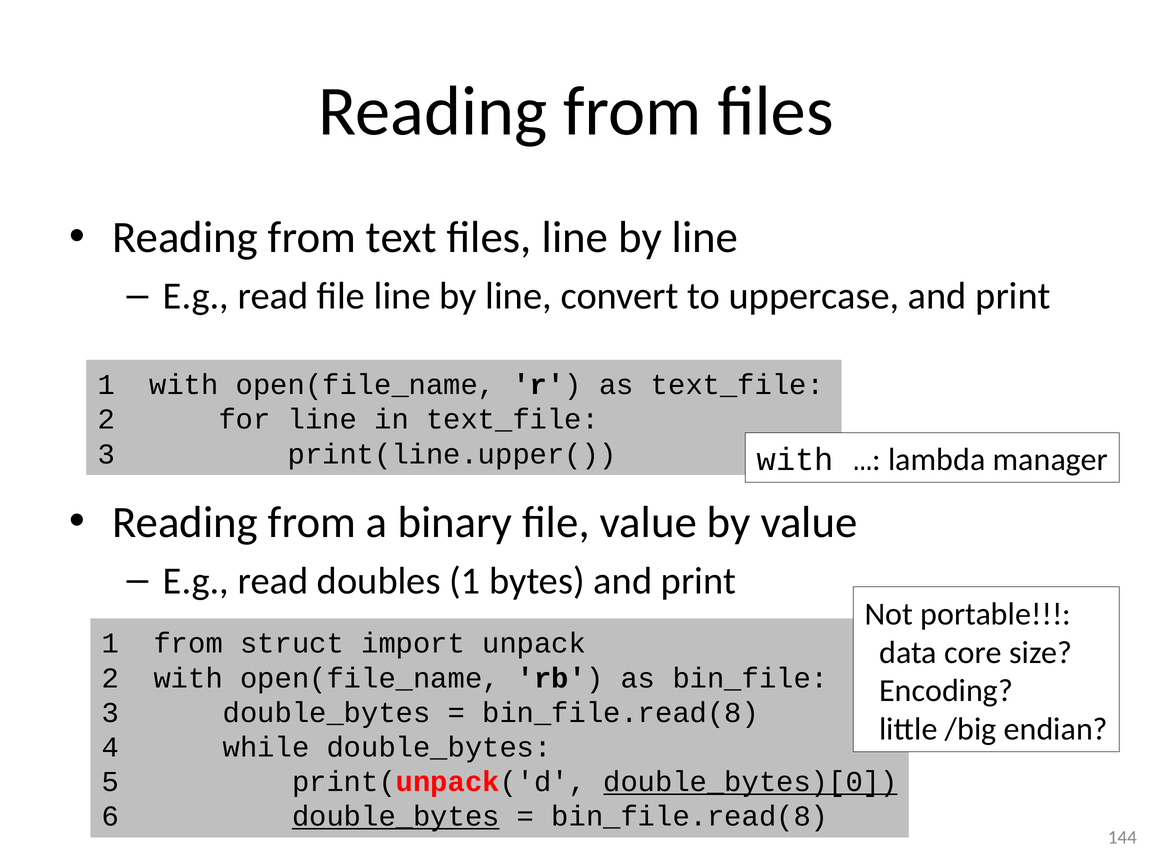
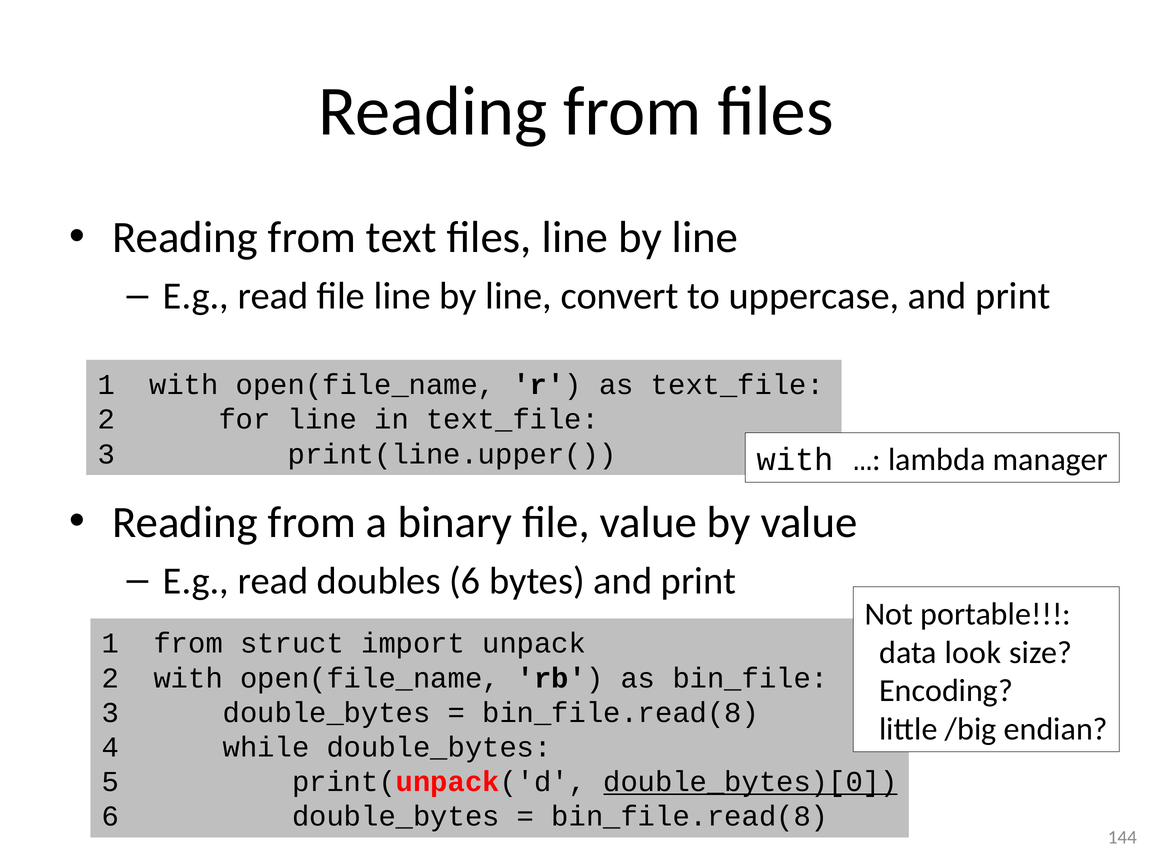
doubles 1: 1 -> 6 (465, 581)
core: core -> look (973, 652)
double_bytes underline: present -> none (396, 816)
